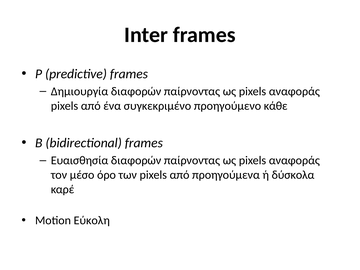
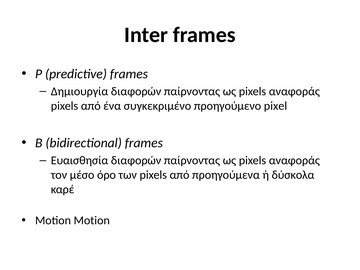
κάθε: κάθε -> pixel (276, 106)
Motion Εύκολη: Εύκολη -> Motion (92, 220)
